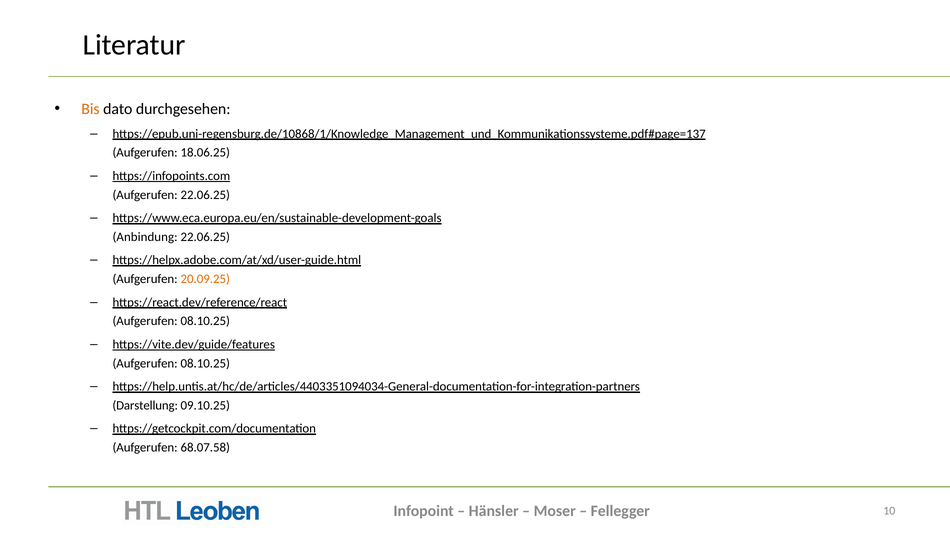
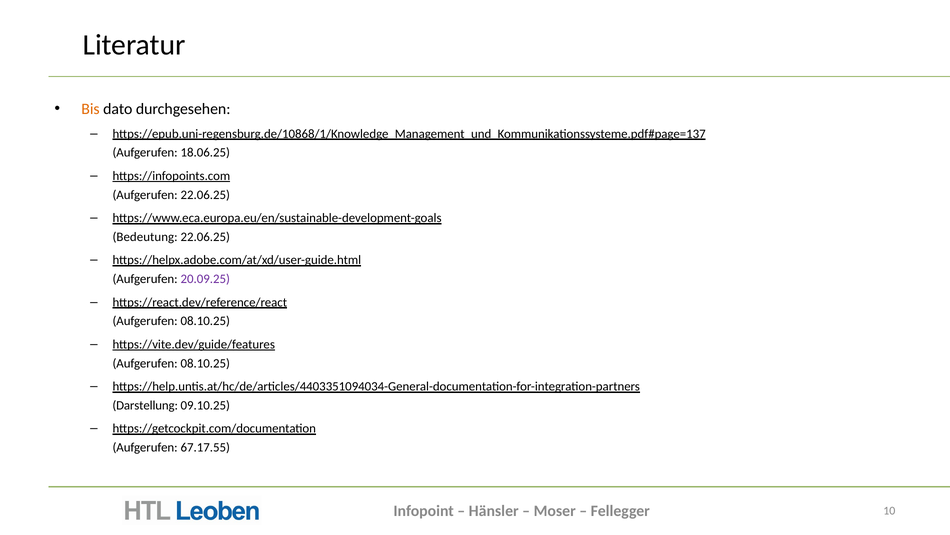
Anbindung: Anbindung -> Bedeutung (145, 237)
20.09.25 colour: orange -> purple (205, 279)
68.07.58: 68.07.58 -> 67.17.55 (205, 447)
